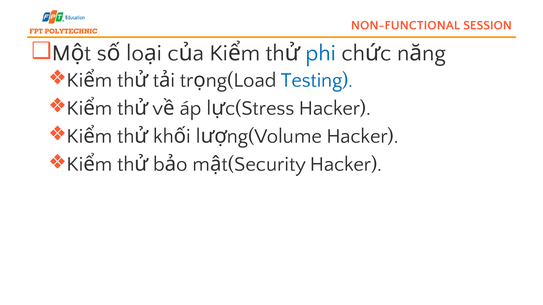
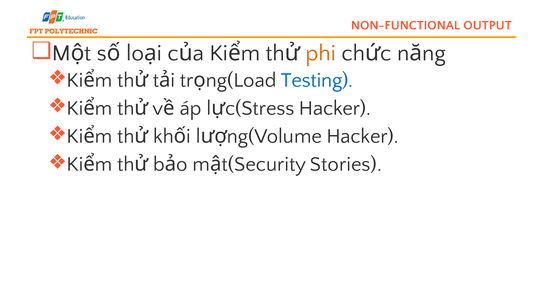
SESSION: SESSION -> OUTPUT (487, 25)
phi colour: blue -> orange (321, 53)
Hacker: Hacker -> Stories (346, 164)
